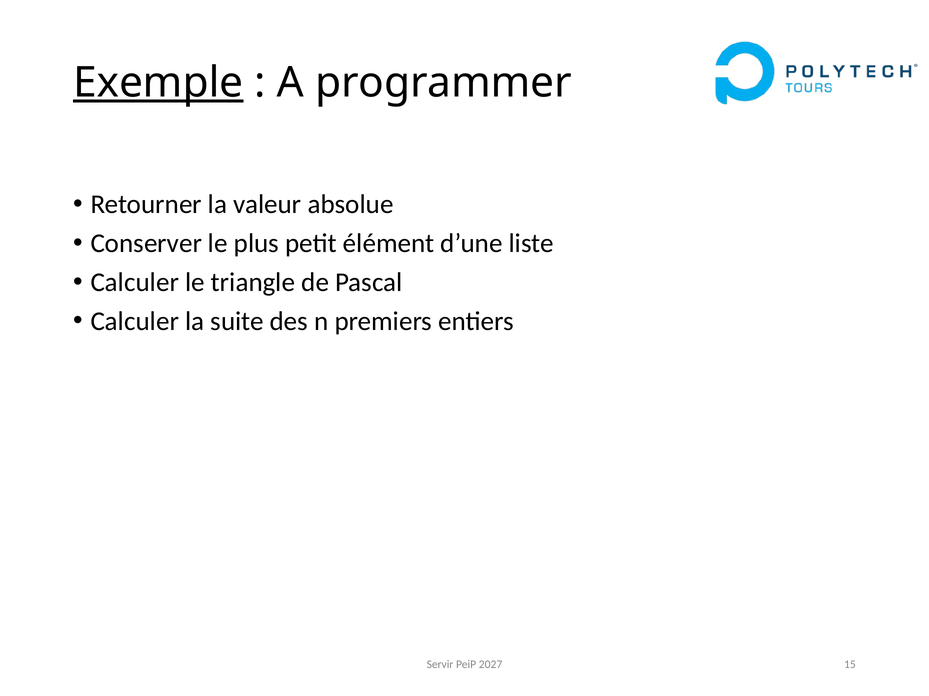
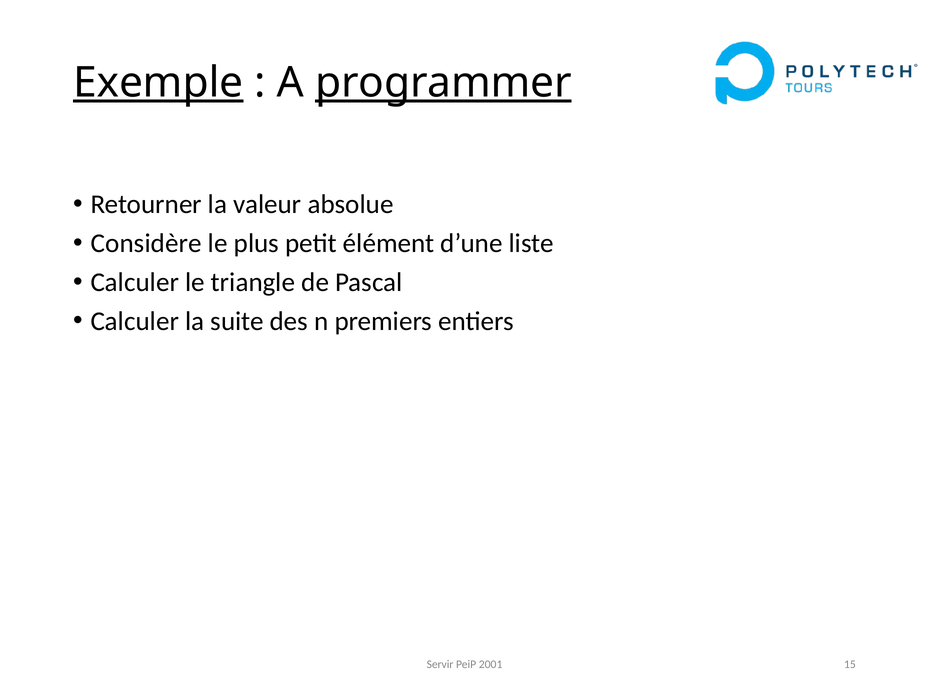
programmer underline: none -> present (443, 83)
Conserver: Conserver -> Considère (146, 244)
2027: 2027 -> 2001 (491, 665)
